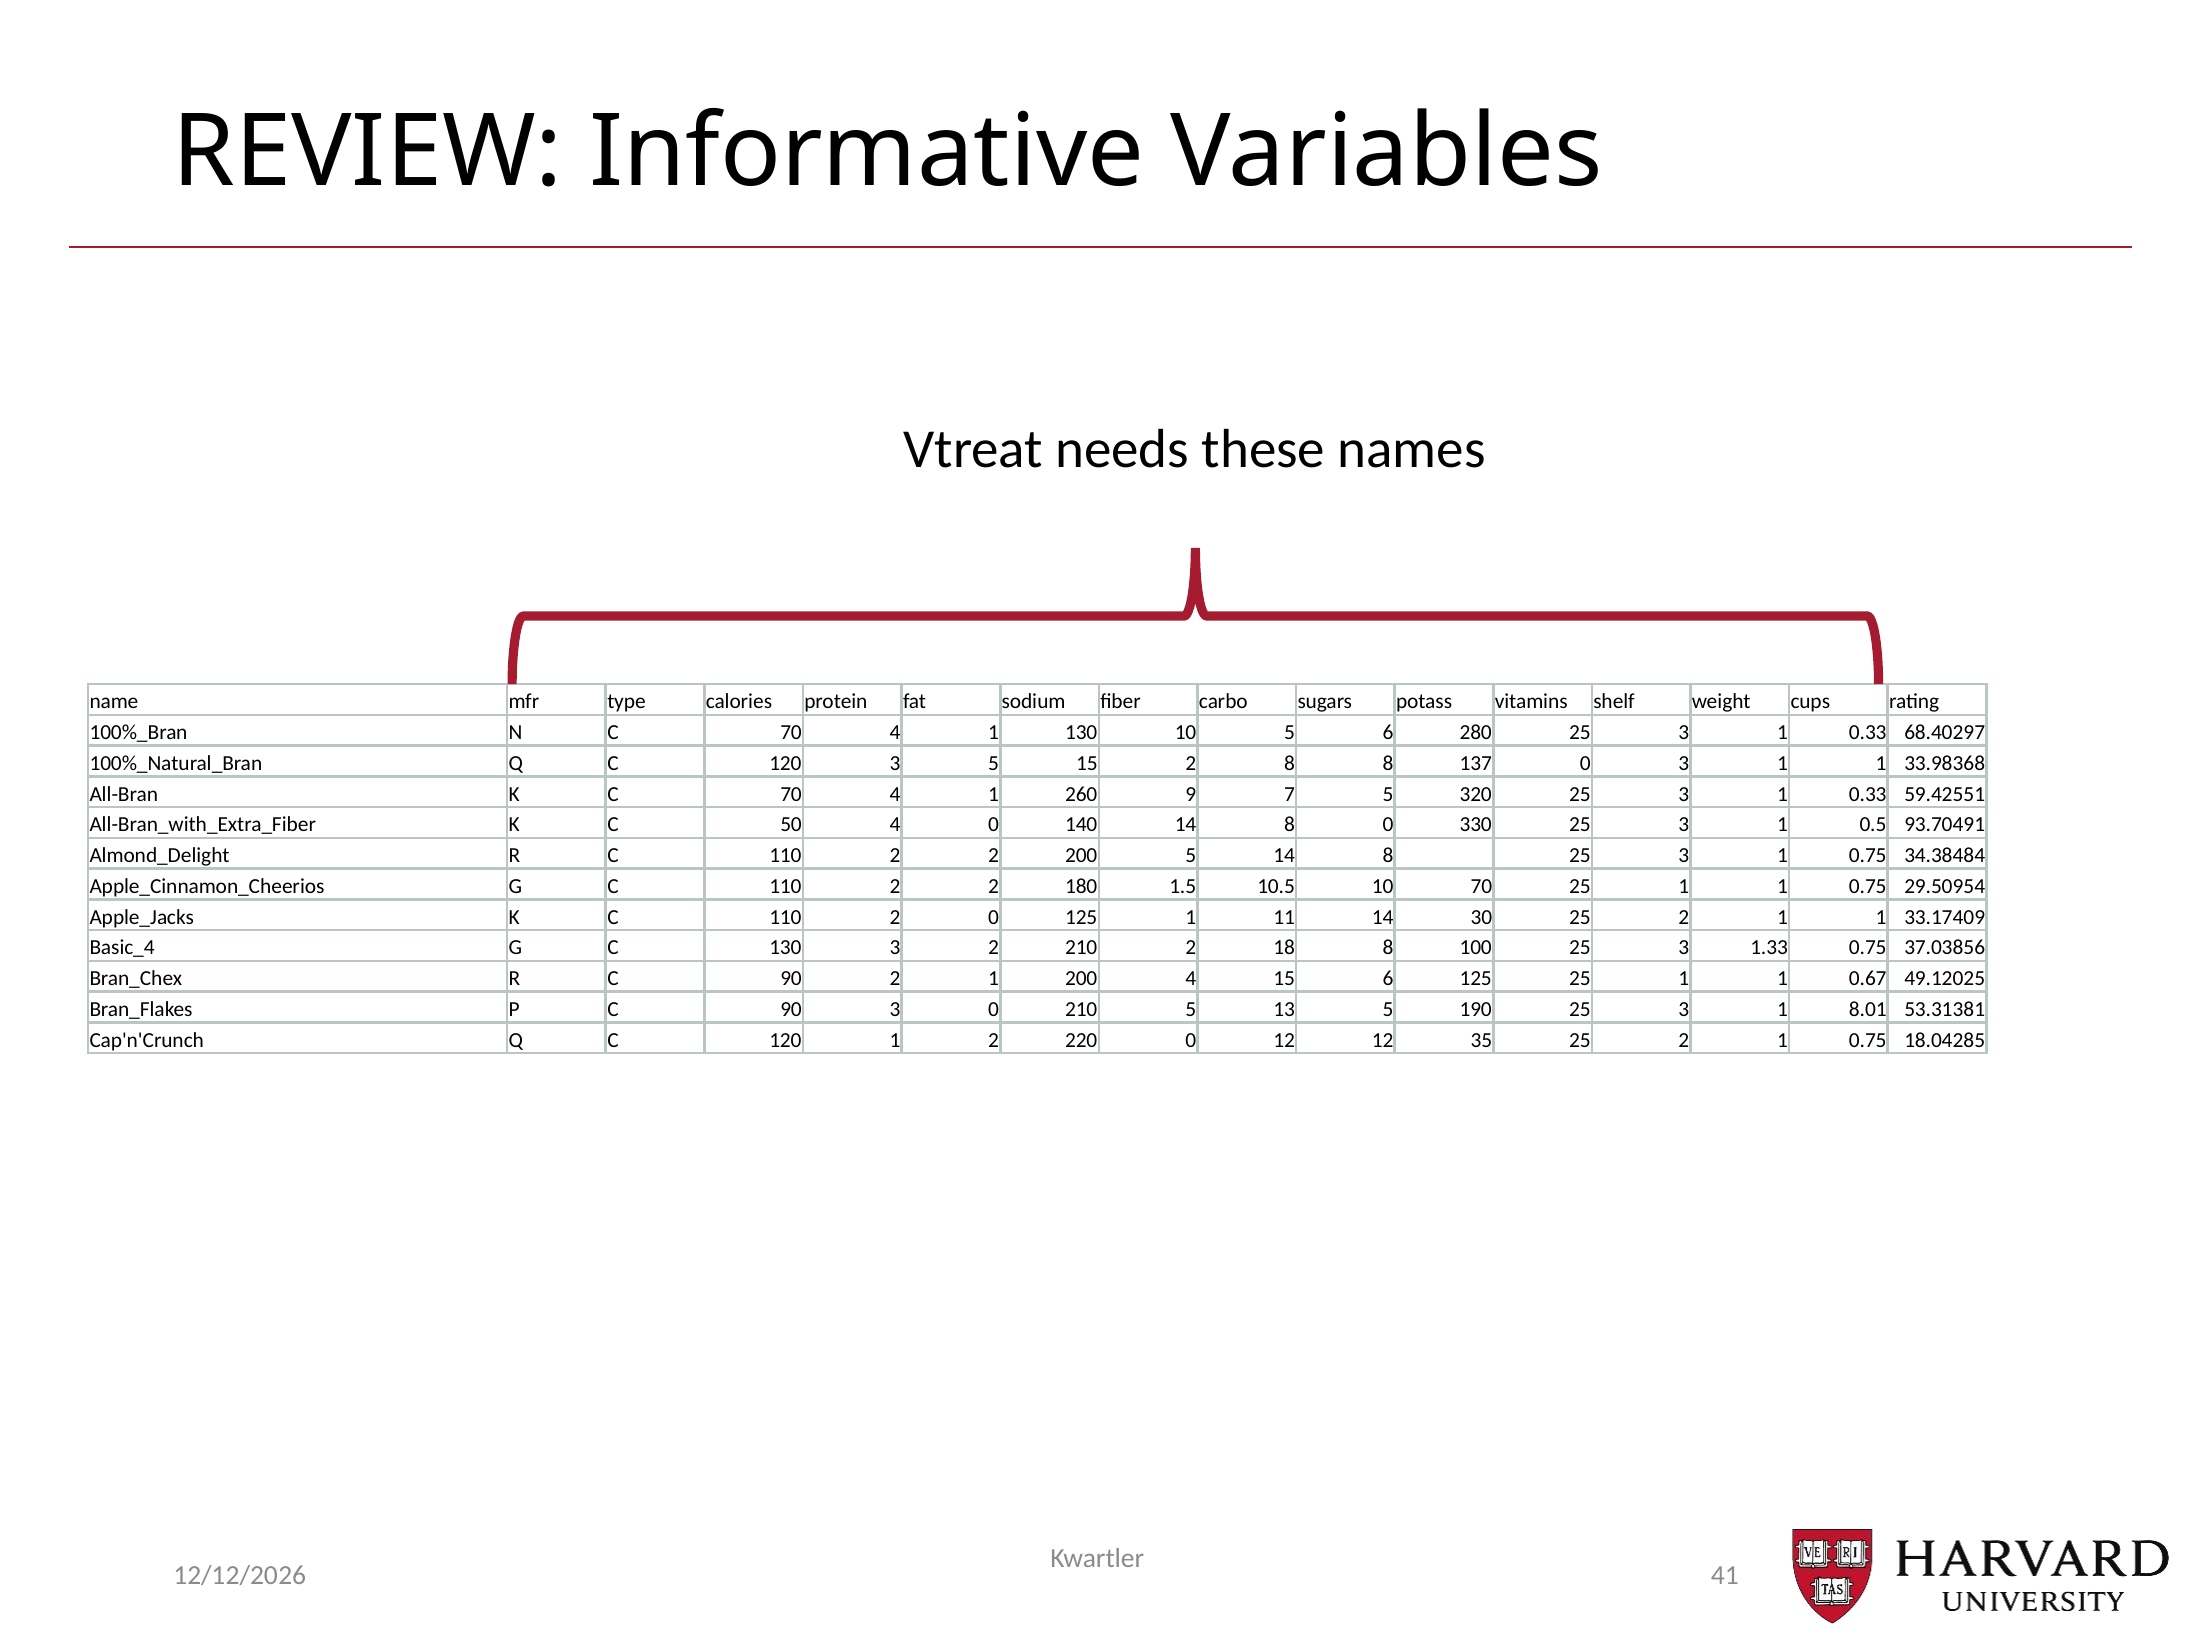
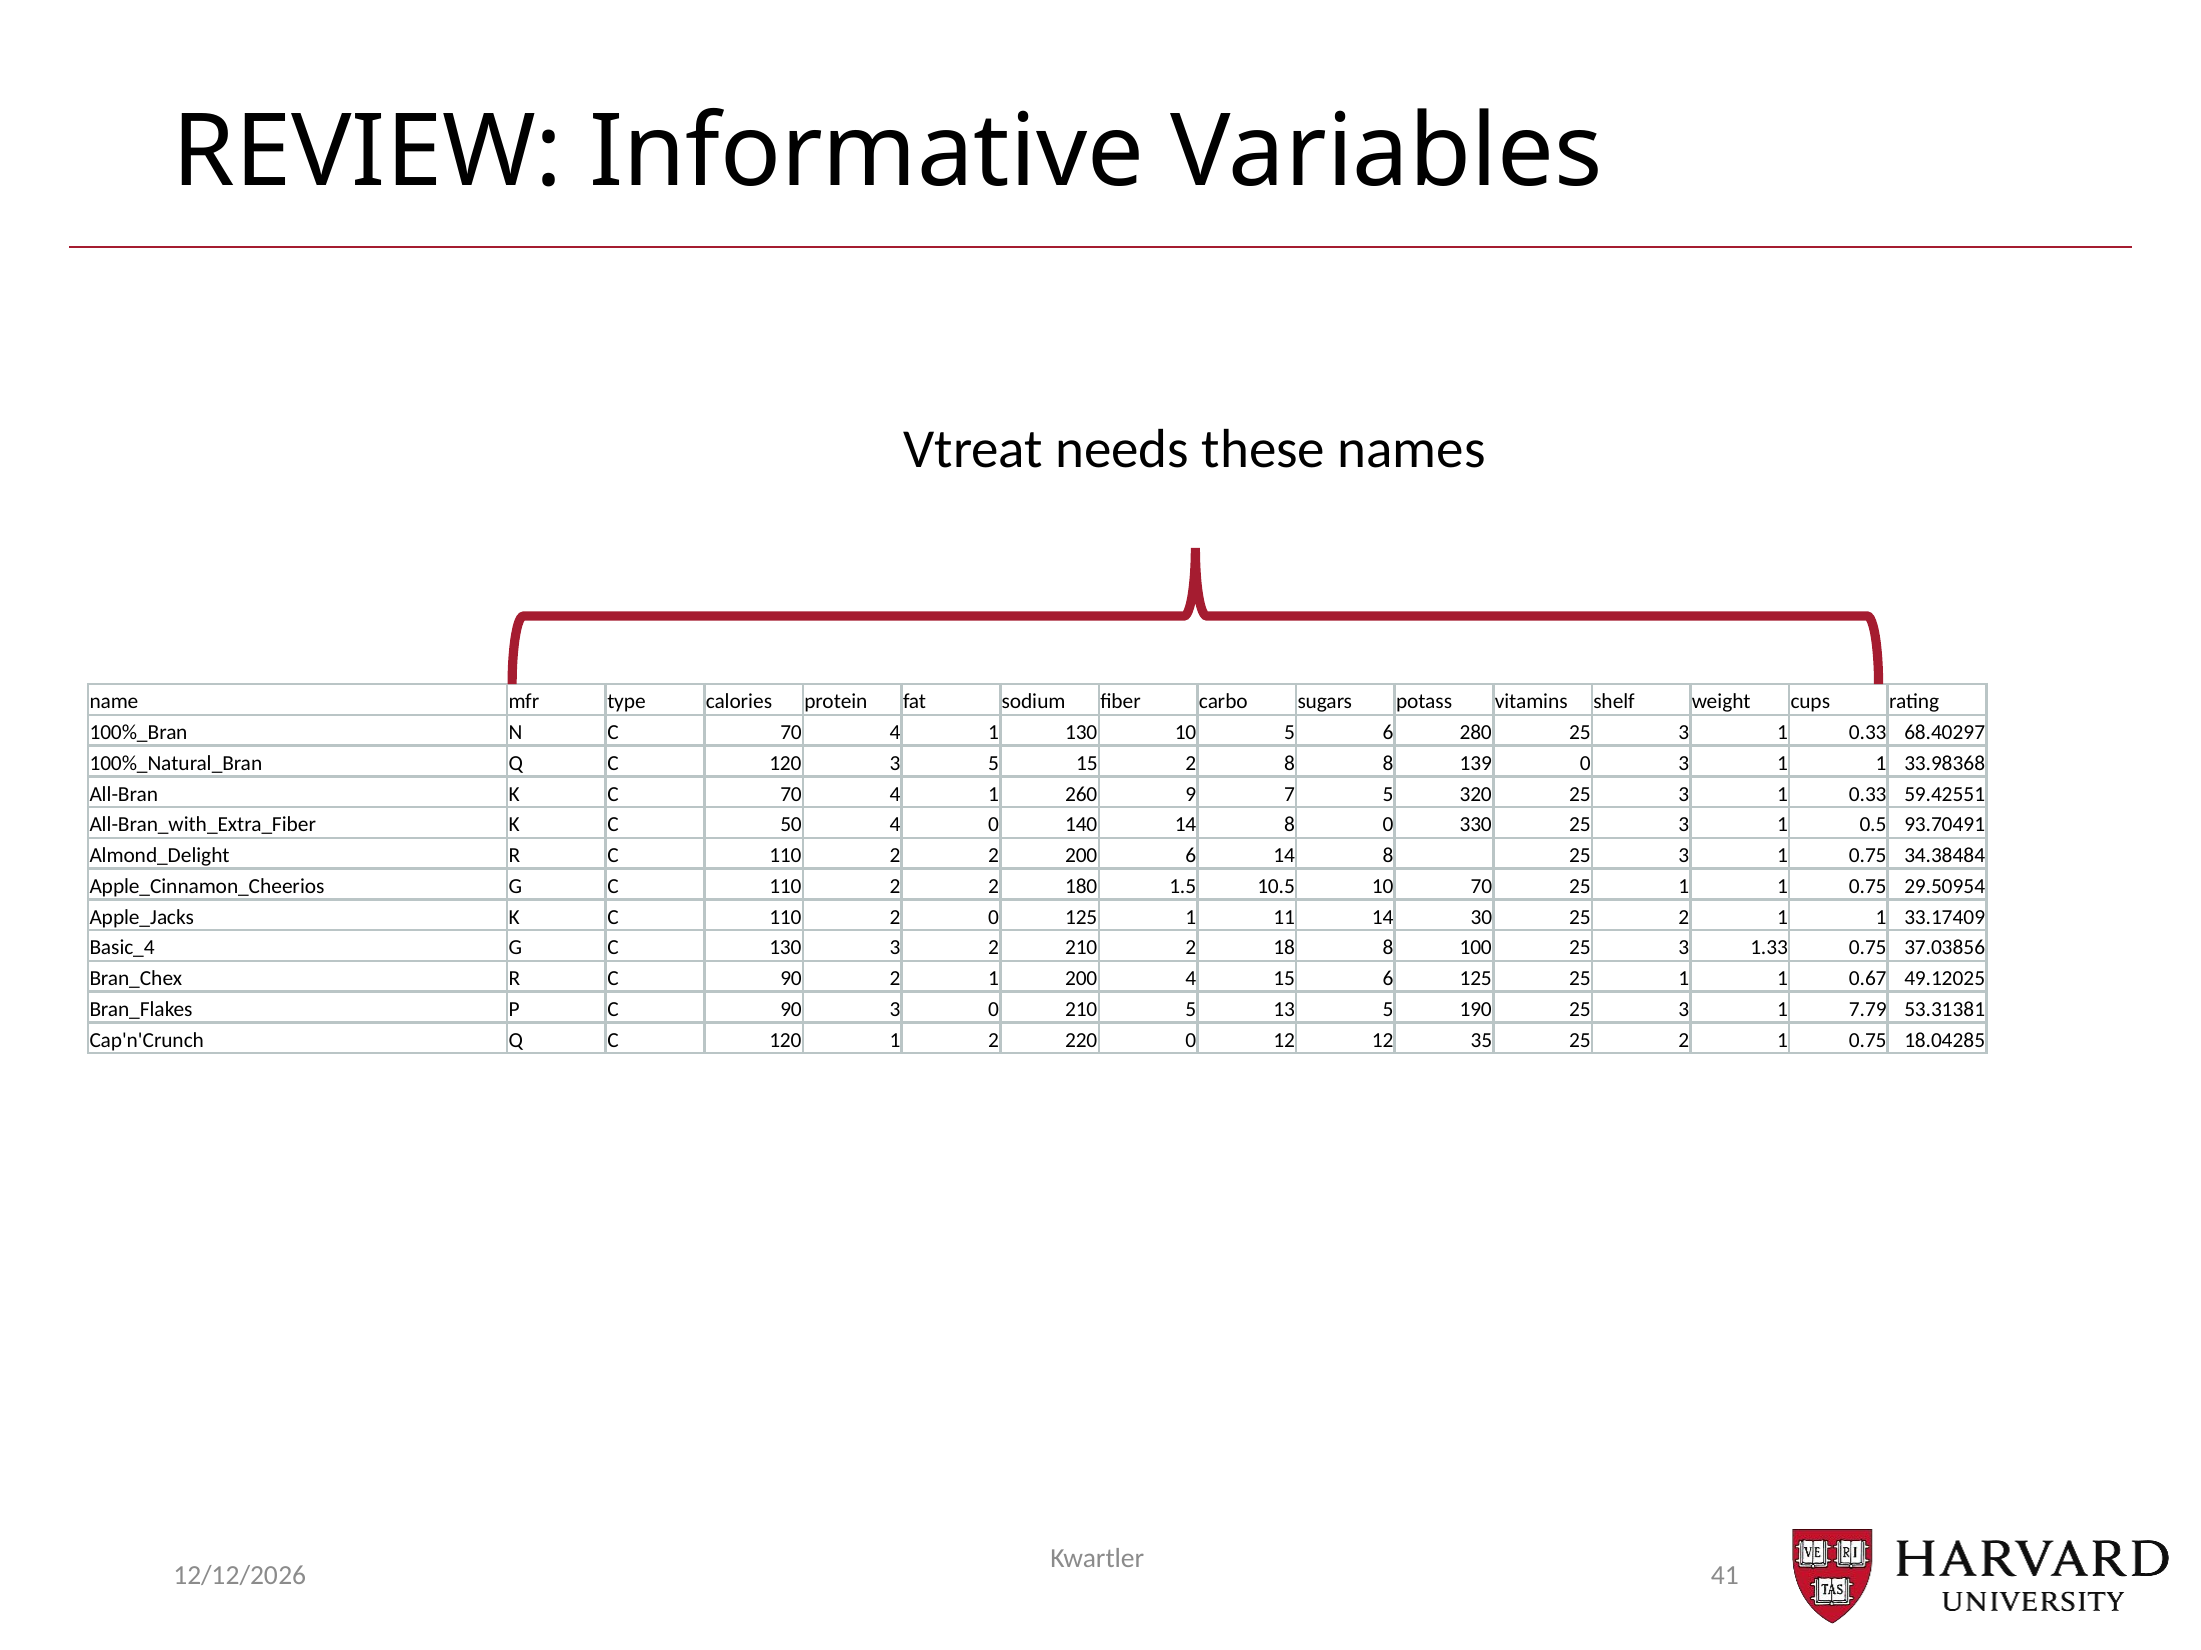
137: 137 -> 139 (1476, 764)
200 5: 5 -> 6 (1191, 856)
8.01: 8.01 -> 7.79 (1868, 1010)
